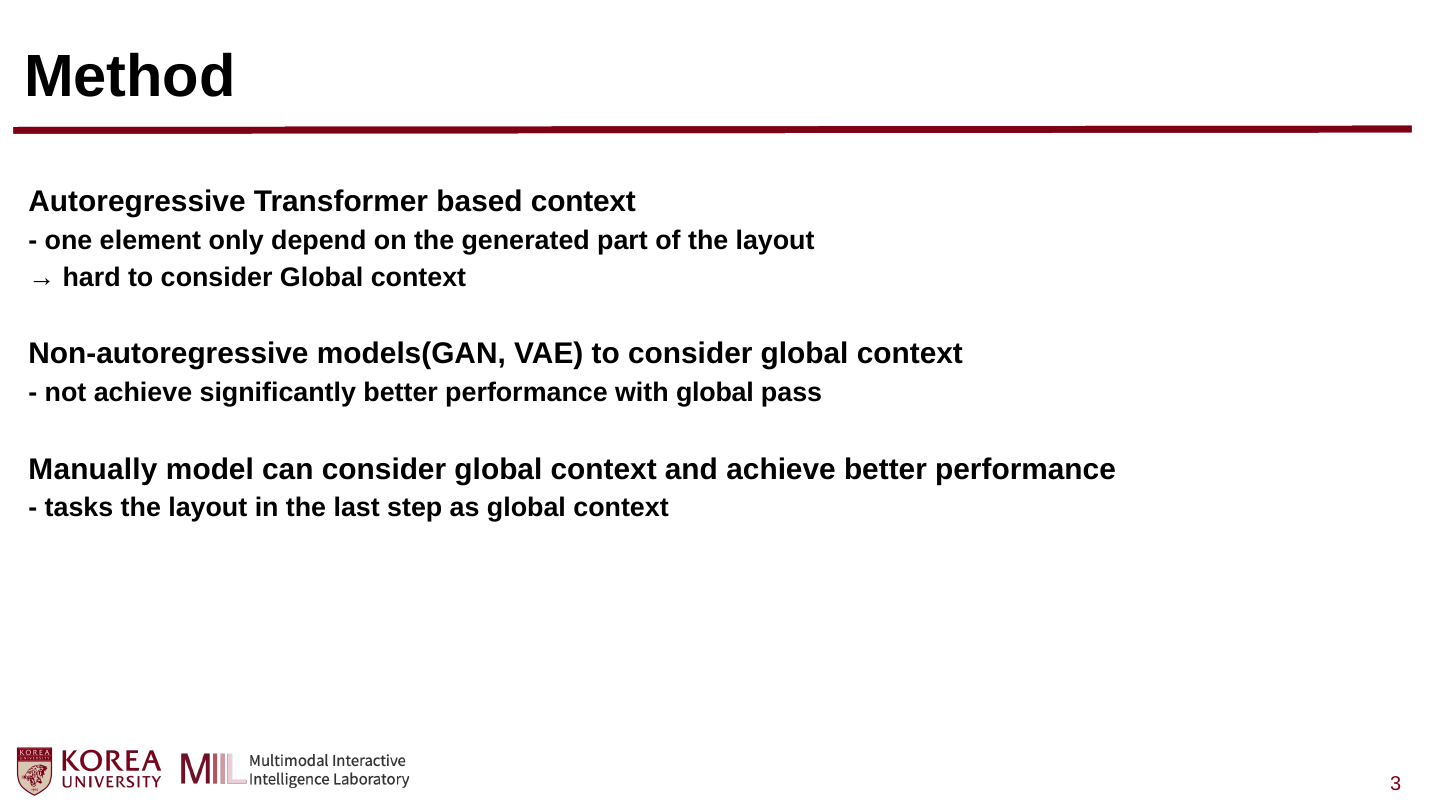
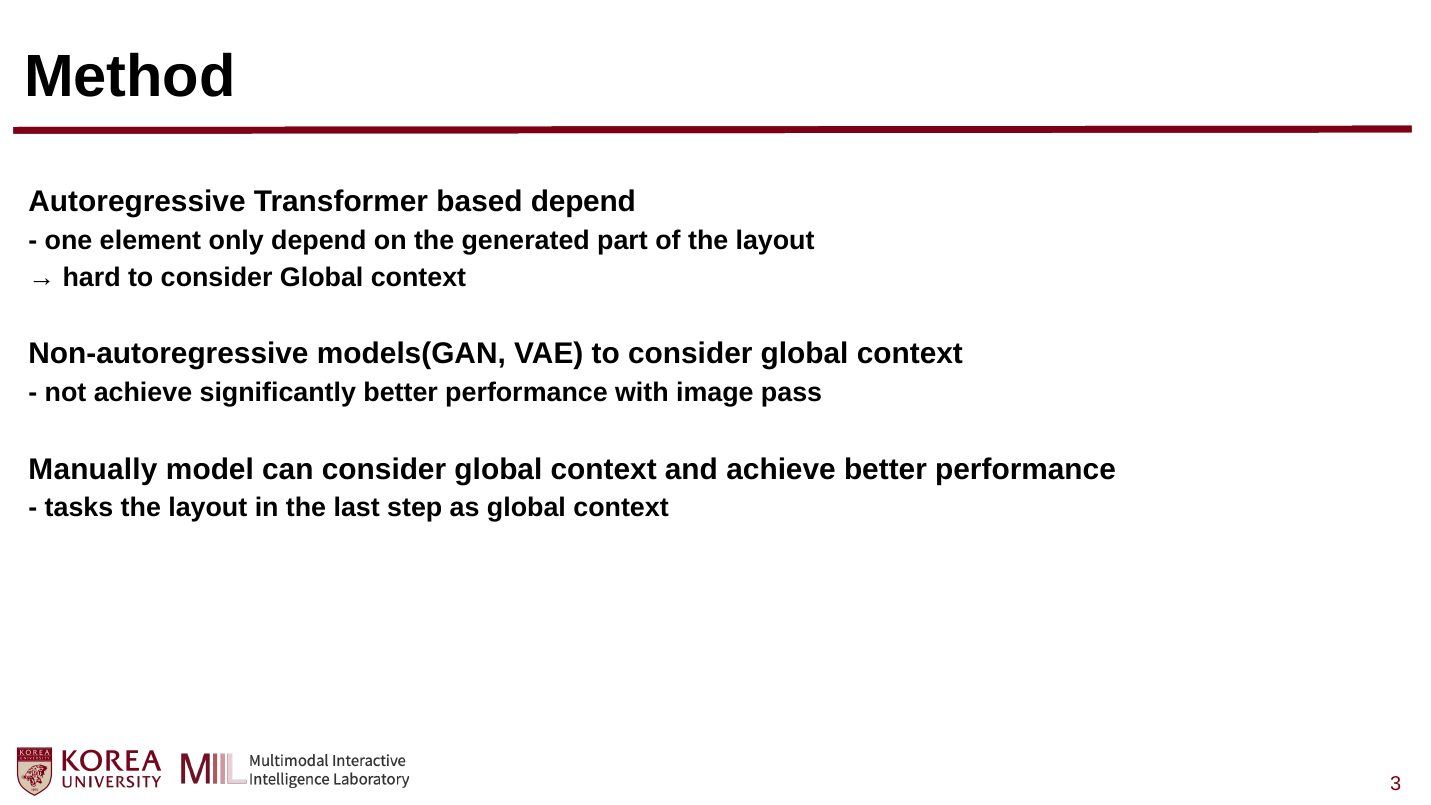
based context: context -> depend (583, 202)
with global: global -> image (715, 393)
